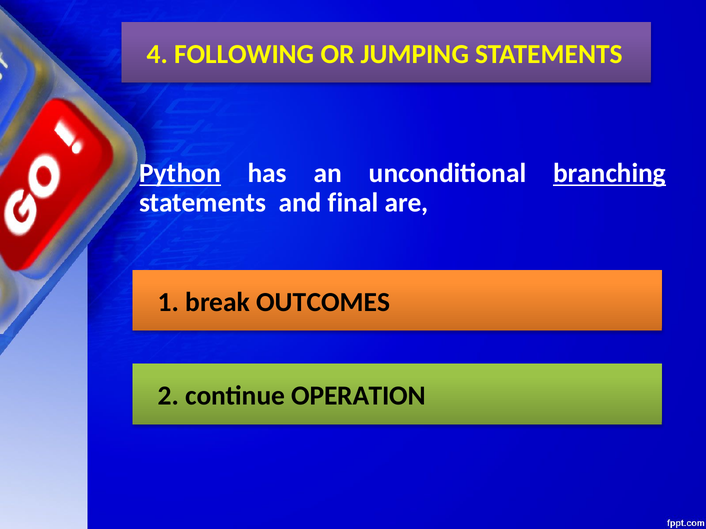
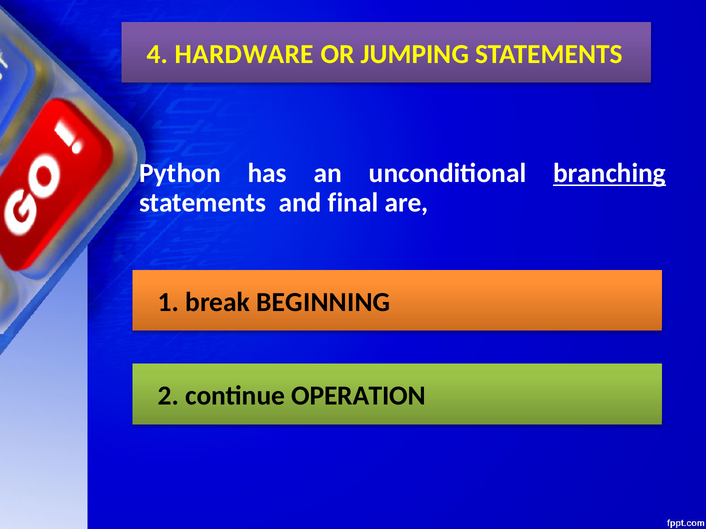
FOLLOWING: FOLLOWING -> HARDWARE (244, 54)
Python underline: present -> none (180, 173)
OUTCOMES: OUTCOMES -> BEGINNING (323, 302)
